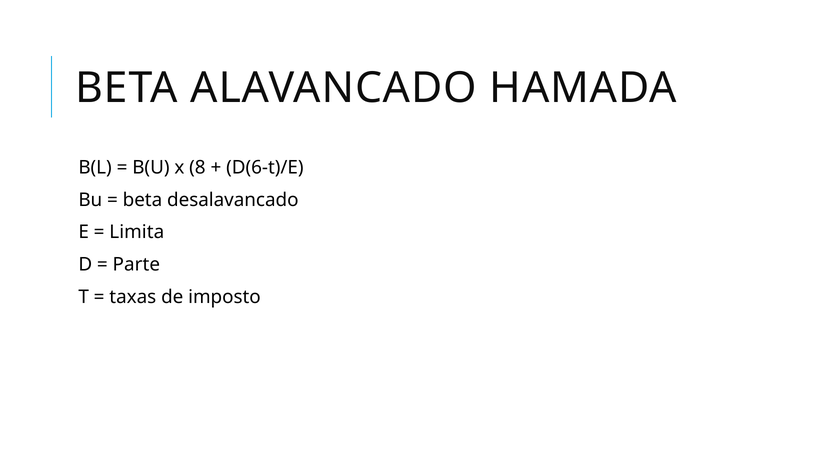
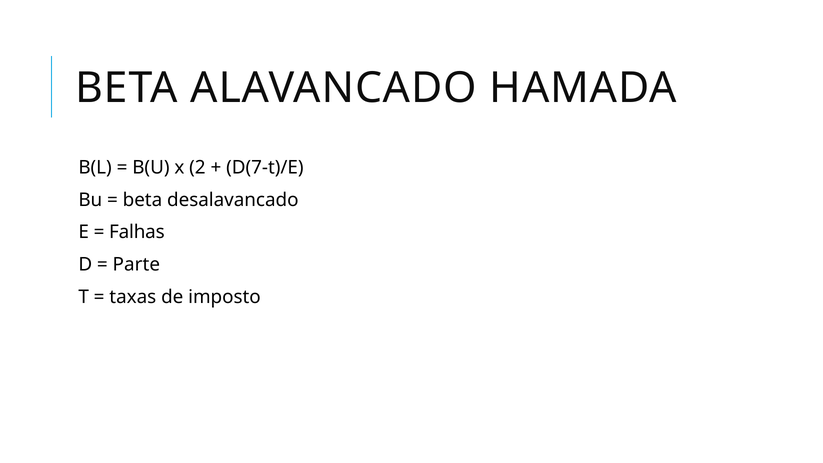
8: 8 -> 2 (197, 167)
D(6-t)/E: D(6-t)/E -> D(7-t)/E (265, 167)
Limita: Limita -> Falhas (137, 232)
